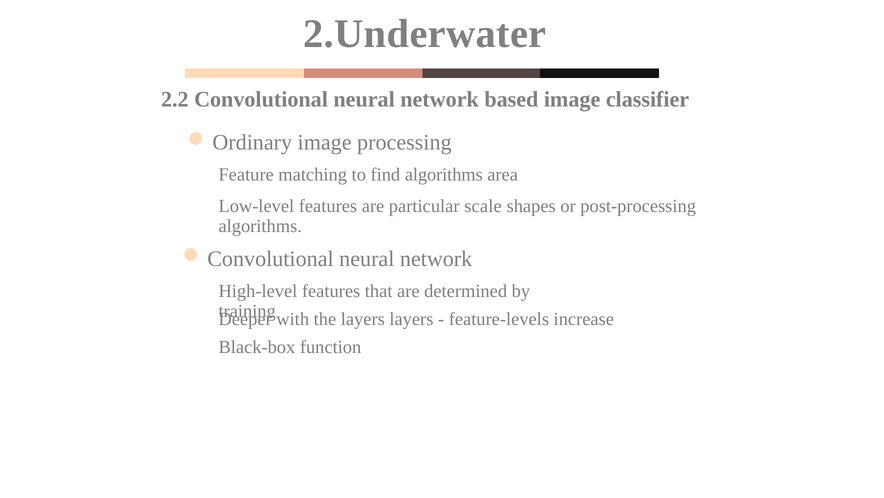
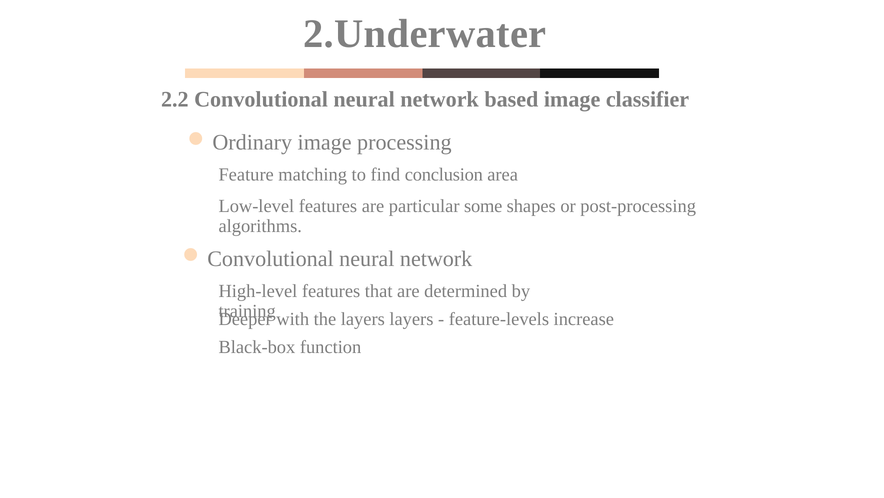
find algorithms: algorithms -> conclusion (444, 174)
scale: scale -> some (483, 206)
